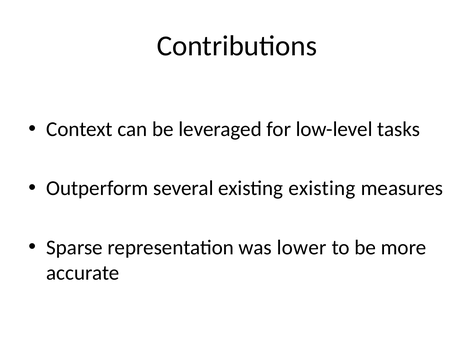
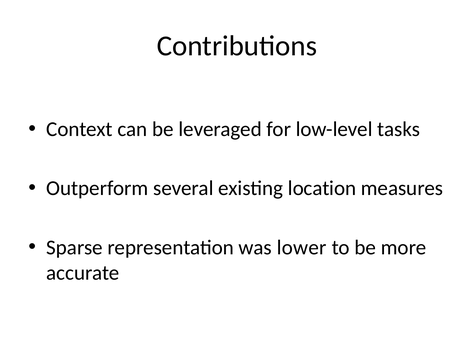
existing existing: existing -> location (322, 188)
